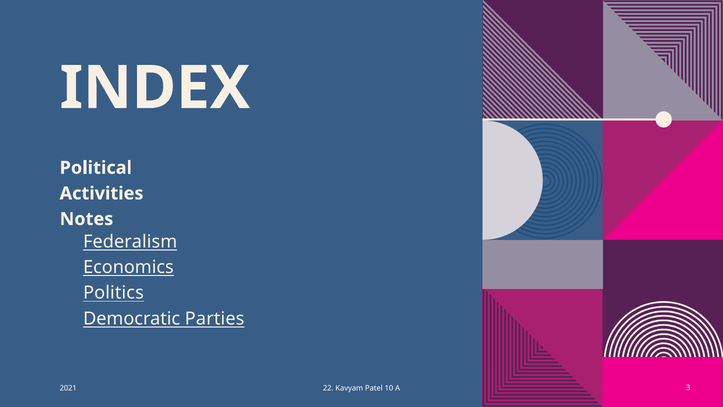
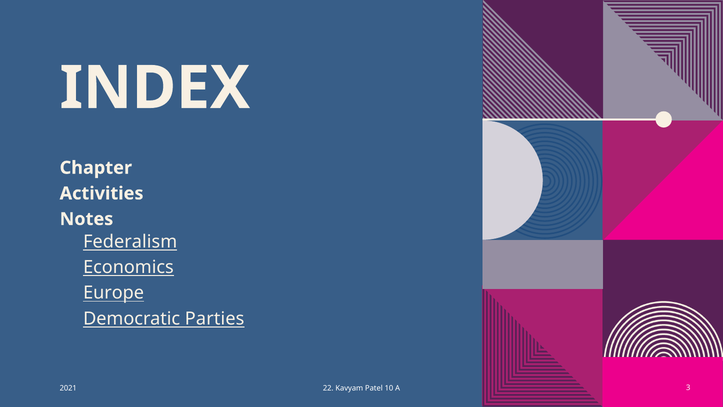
Political: Political -> Chapter (96, 168)
Politics: Politics -> Europe (114, 293)
